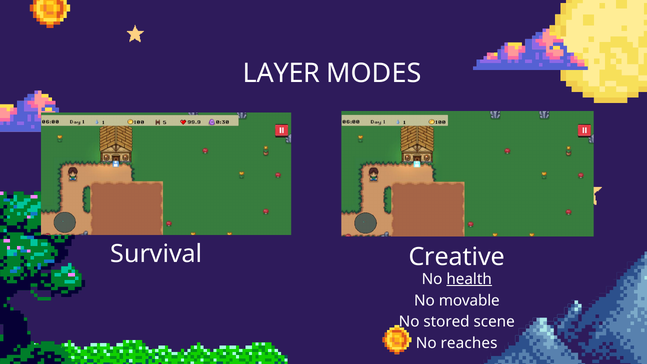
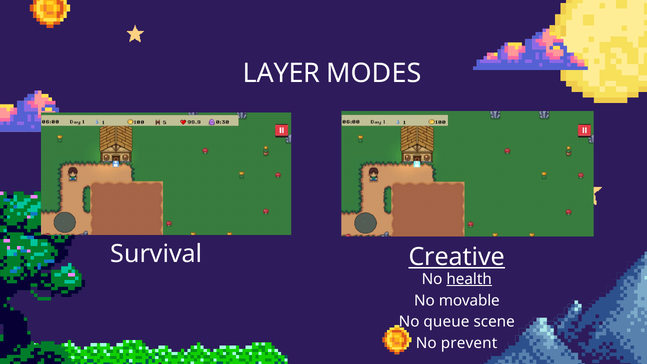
Creative underline: none -> present (457, 257)
stored: stored -> queue (446, 322)
reaches: reaches -> prevent (469, 343)
